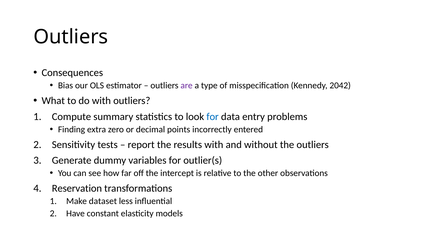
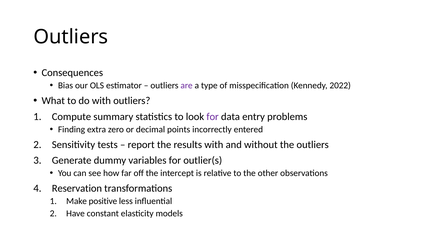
2042: 2042 -> 2022 (340, 86)
for colour: blue -> purple (213, 117)
dataset: dataset -> positive (103, 202)
